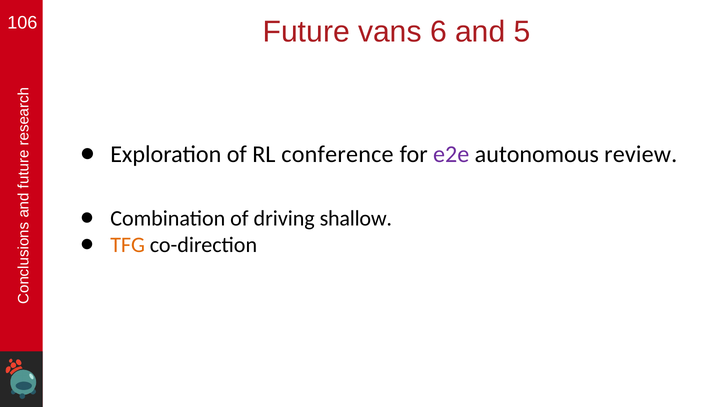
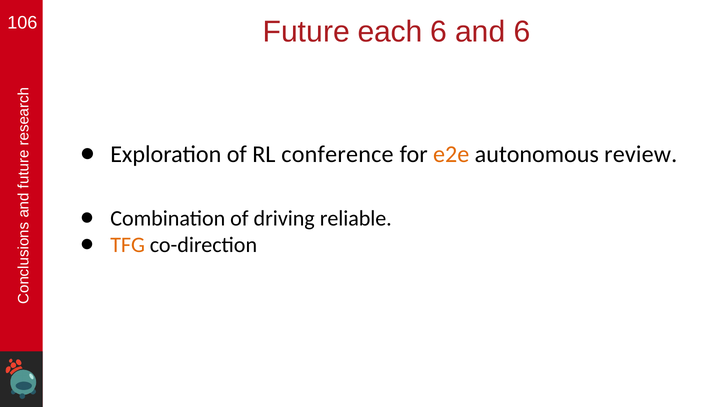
vans: vans -> each (390, 32)
and 5: 5 -> 6 (522, 32)
e2e colour: purple -> orange (451, 154)
shallow: shallow -> reliable (356, 218)
